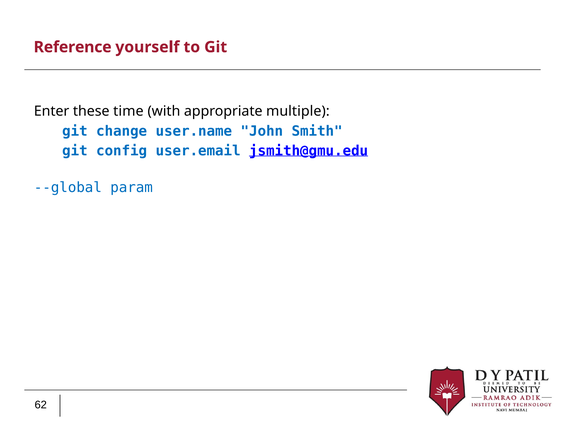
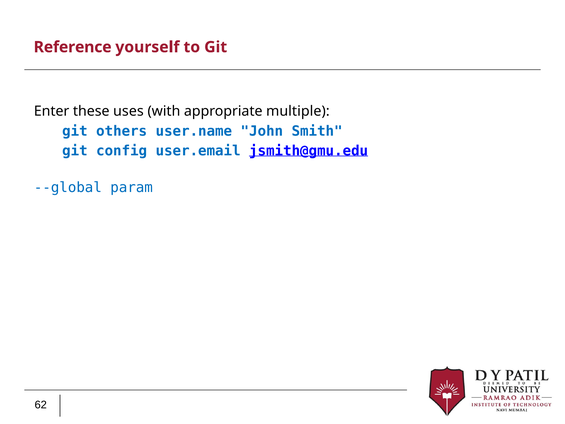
time: time -> uses (128, 111)
change: change -> others (122, 131)
